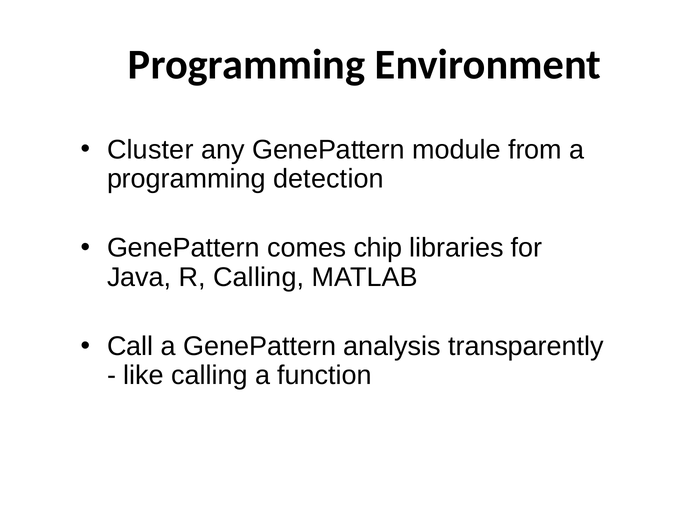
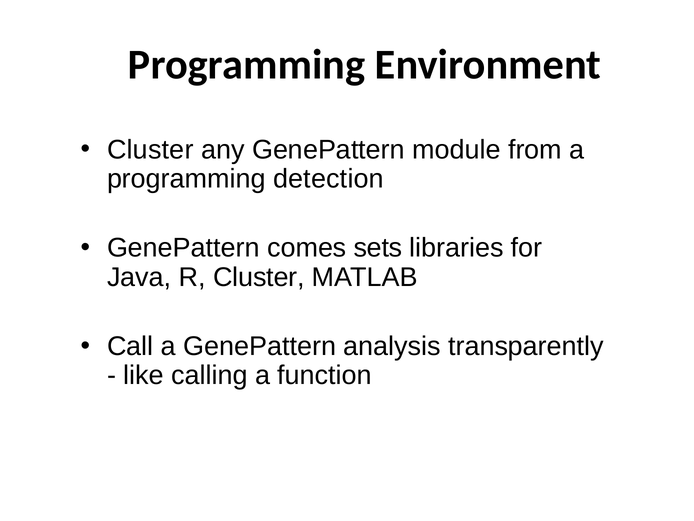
chip: chip -> sets (378, 248)
R Calling: Calling -> Cluster (259, 277)
